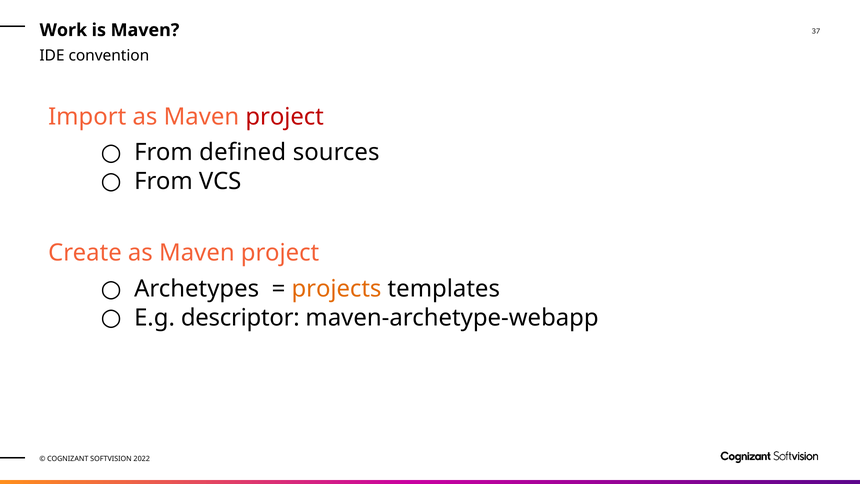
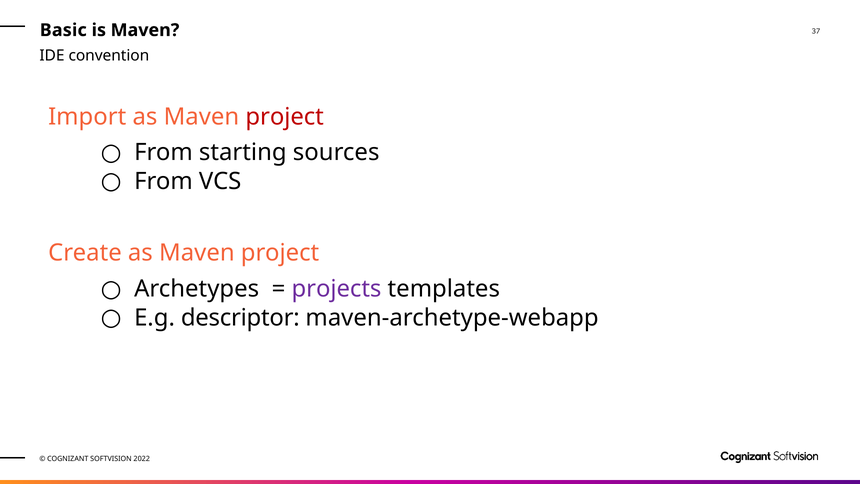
Work: Work -> Basic (63, 30)
defined: defined -> starting (243, 153)
projects colour: orange -> purple (336, 289)
